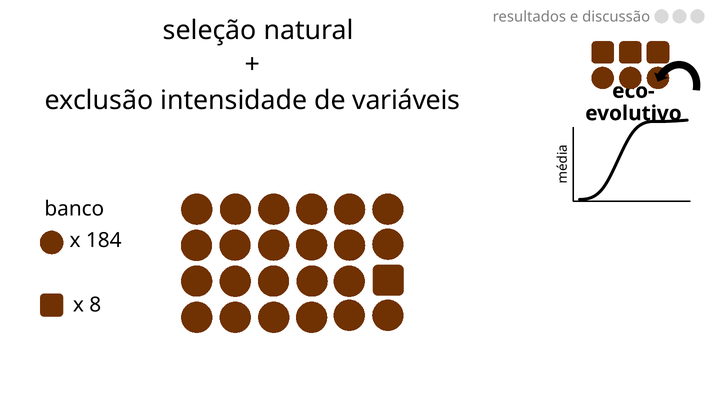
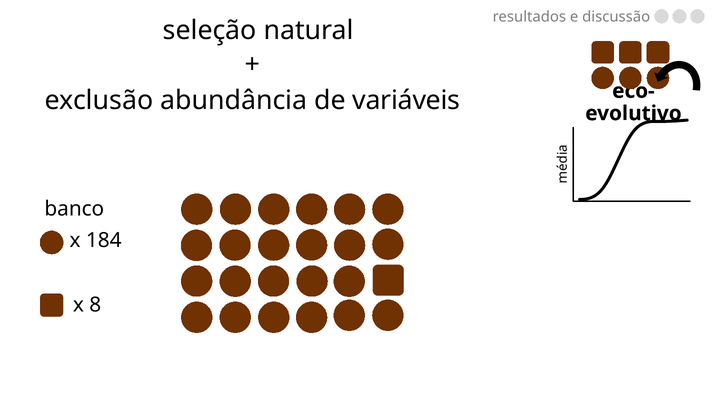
intensidade: intensidade -> abundância (234, 101)
